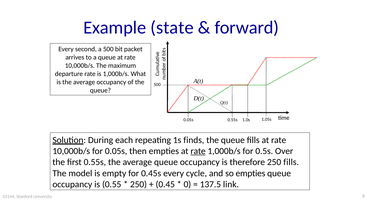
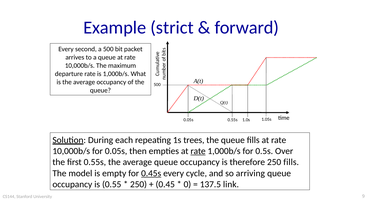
state: state -> strict (172, 28)
finds: finds -> trees (194, 140)
0.45s underline: none -> present (151, 174)
so empties: empties -> arriving (250, 174)
